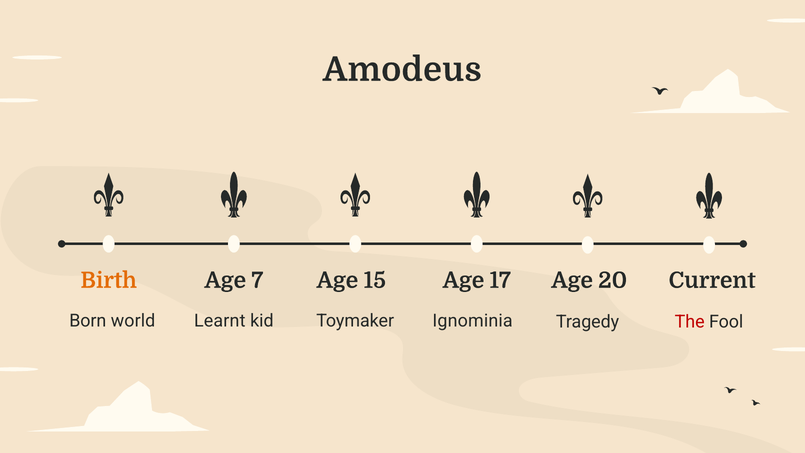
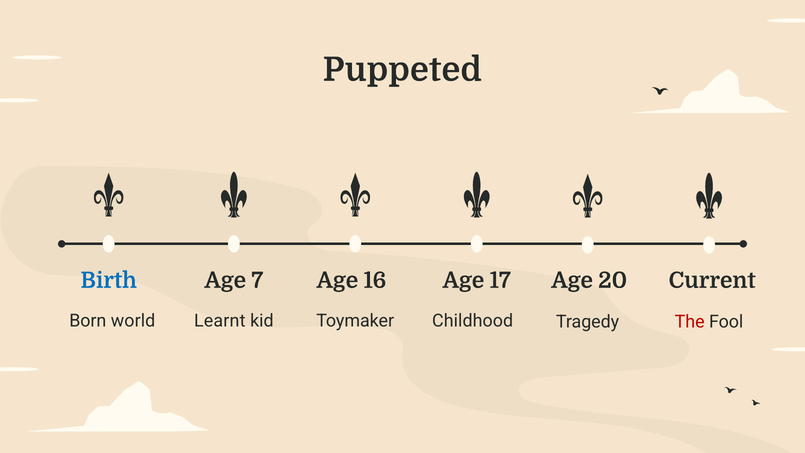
Amodeus: Amodeus -> Puppeted (402, 70)
Birth colour: orange -> blue (109, 280)
15: 15 -> 16 (375, 280)
Ignominia: Ignominia -> Childhood (473, 321)
